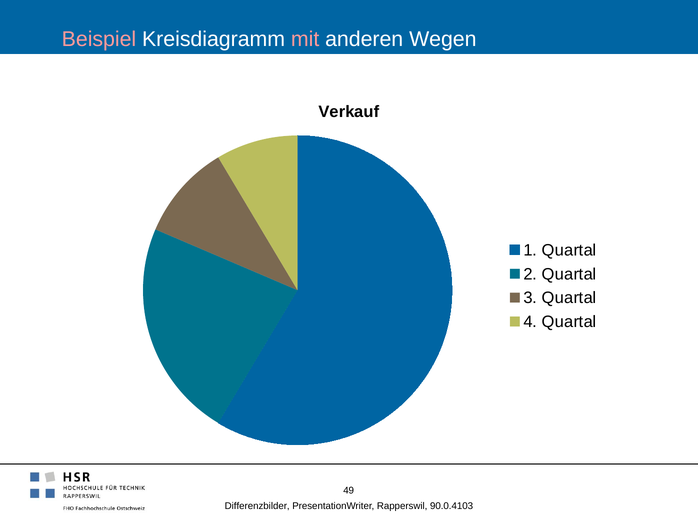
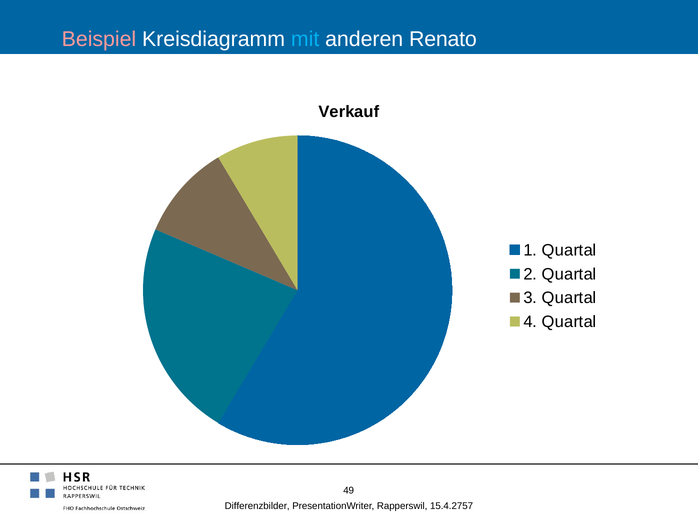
mit colour: pink -> light blue (305, 39)
Wegen: Wegen -> Renato (443, 39)
90.0.4103: 90.0.4103 -> 15.4.2757 (452, 506)
